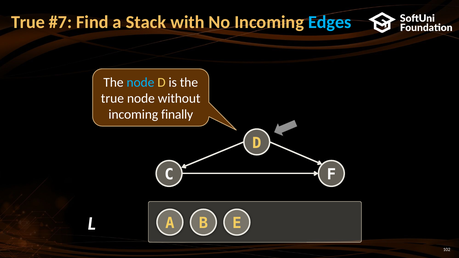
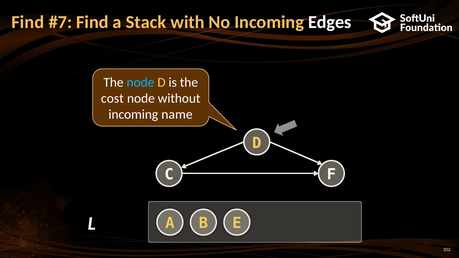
True: True -> Find (28, 22)
Edges colour: light blue -> white (330, 22)
true: true -> cost (112, 98)
finally: finally -> name (177, 115)
